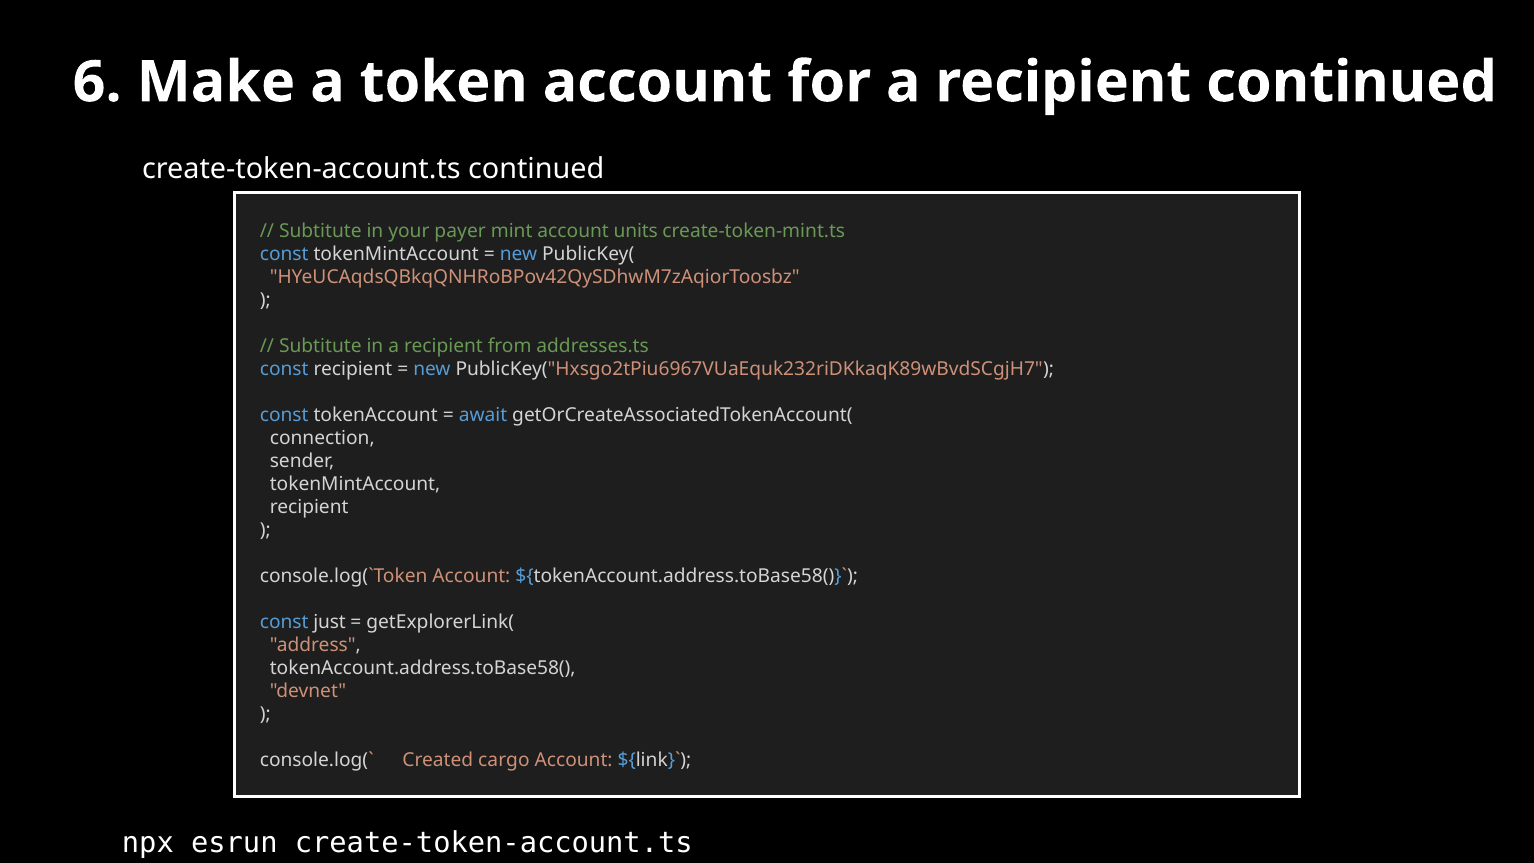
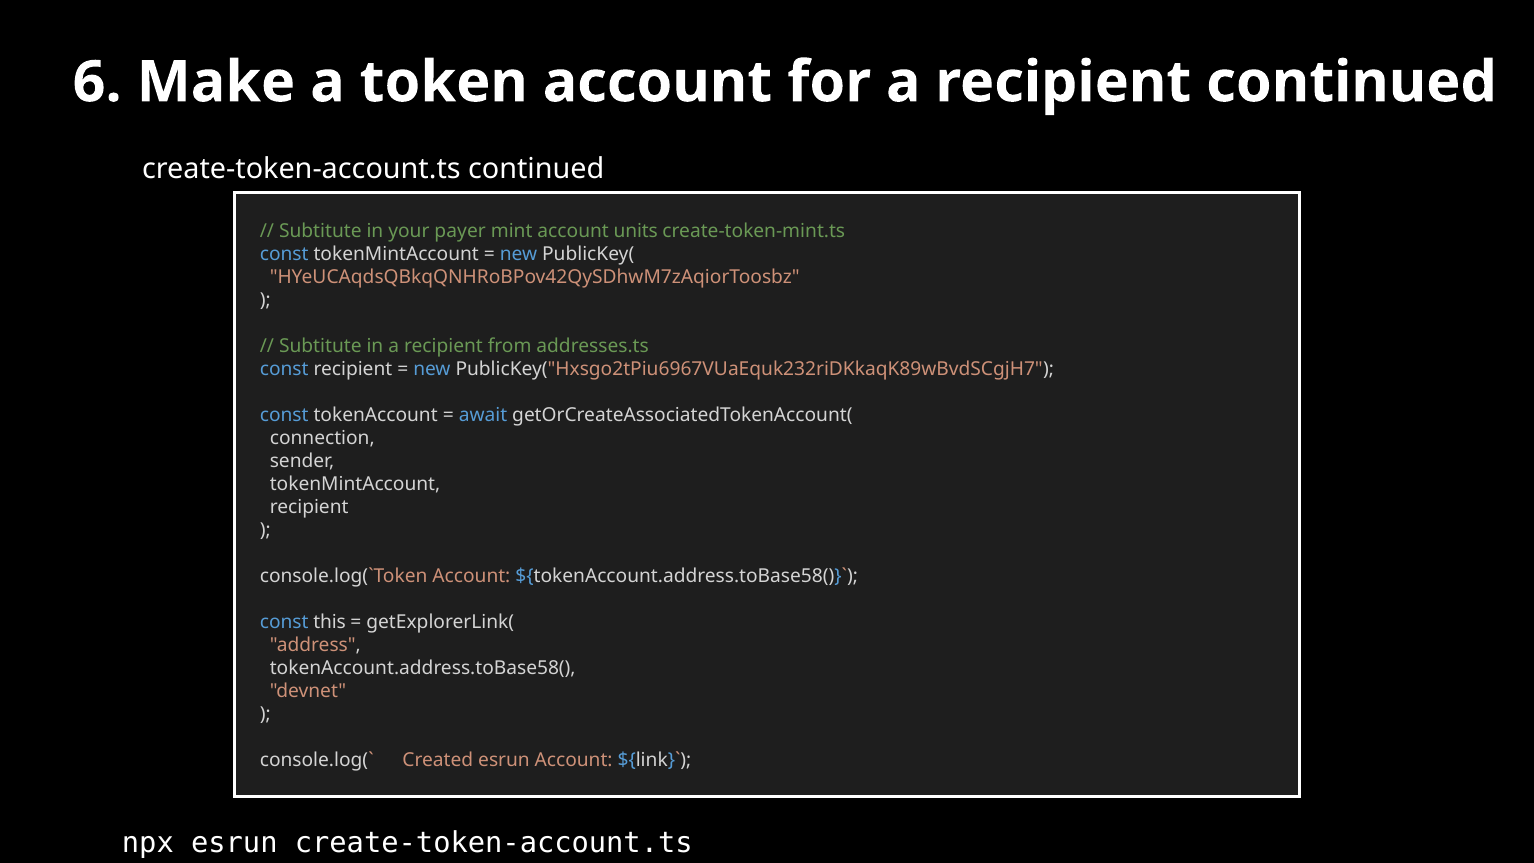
just: just -> this (330, 622)
Created cargo: cargo -> esrun (504, 760)
